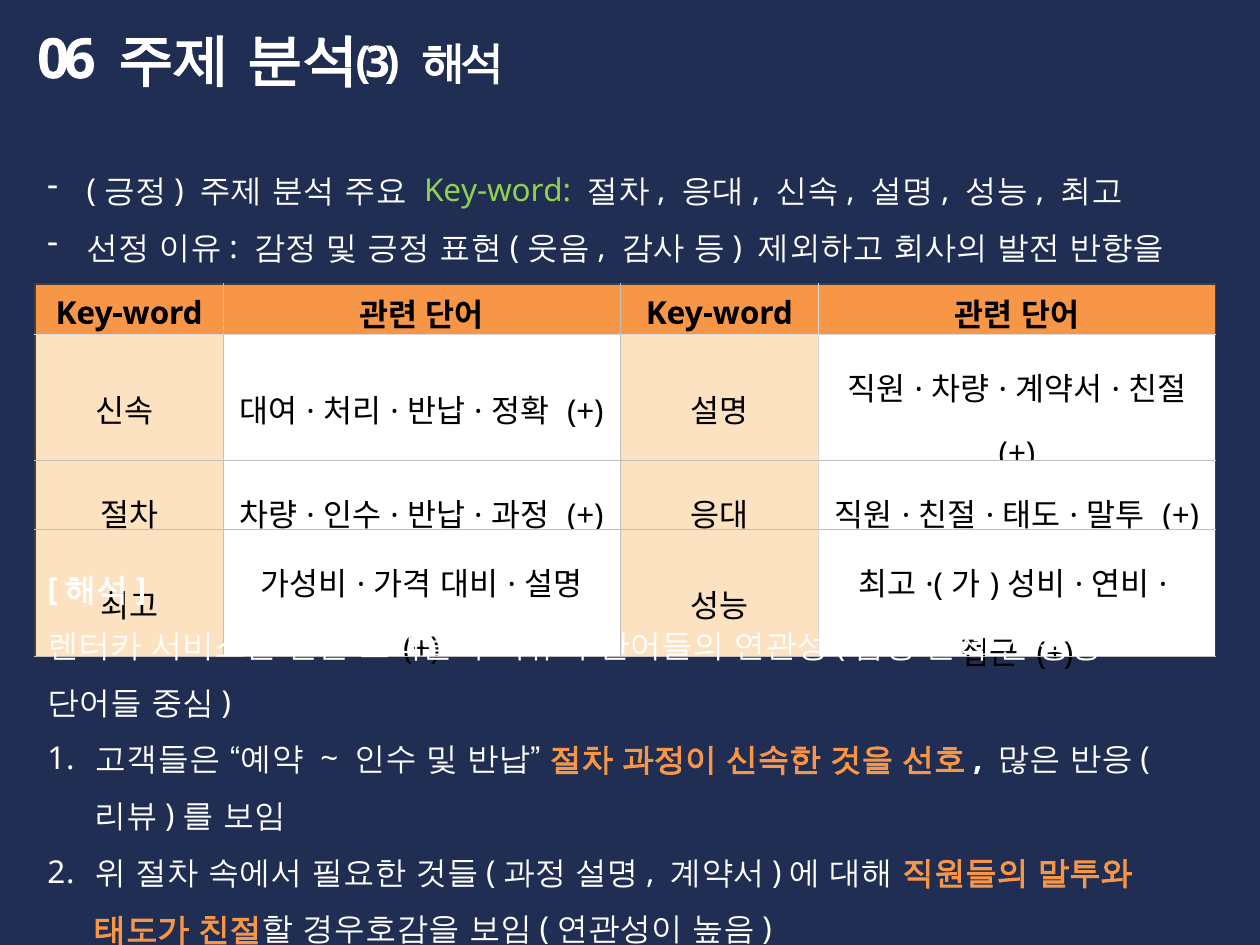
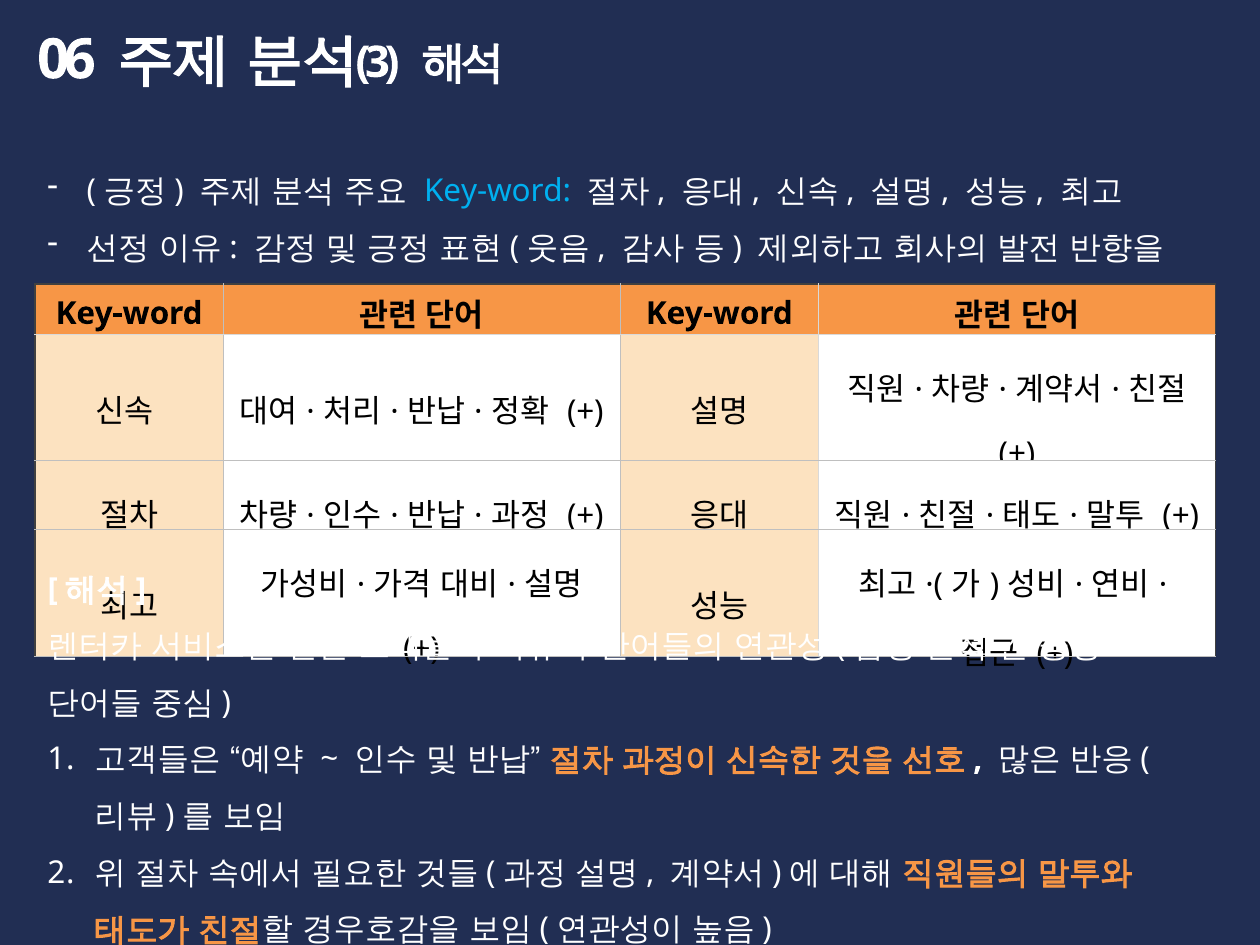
Key-word colour: light green -> light blue (498, 191)
